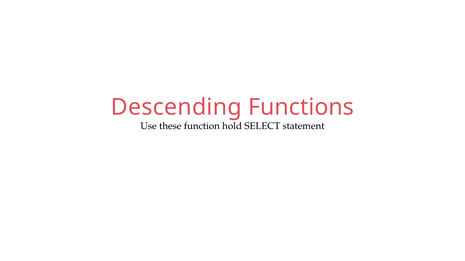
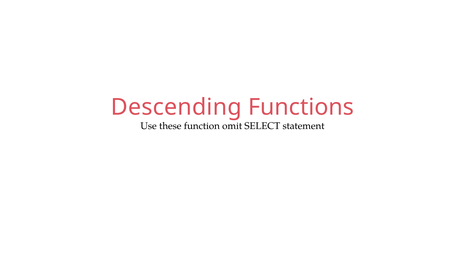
hold: hold -> omit (232, 126)
